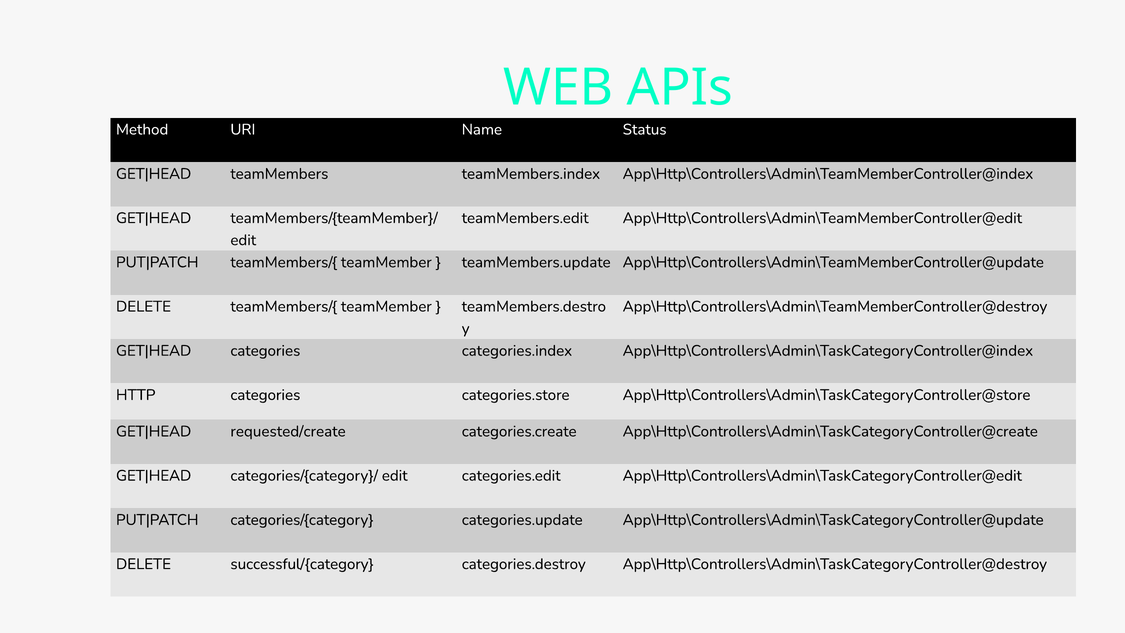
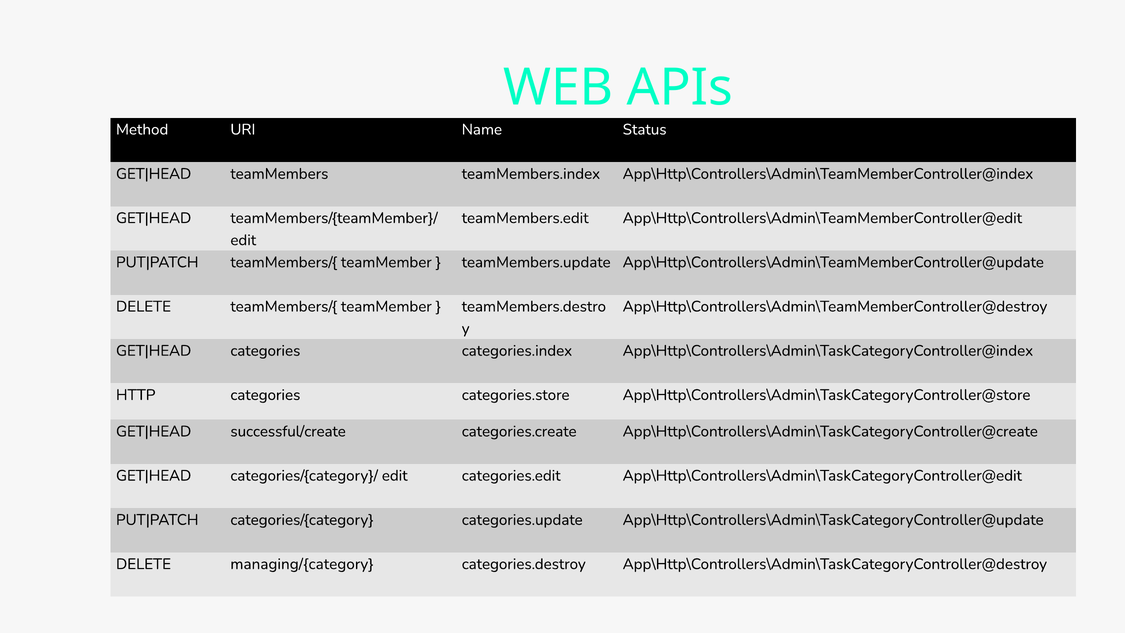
requested/create: requested/create -> successful/create (288, 431)
successful/{category: successful/{category -> managing/{category (302, 564)
